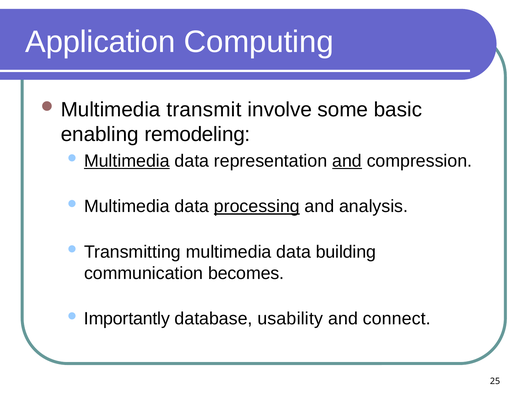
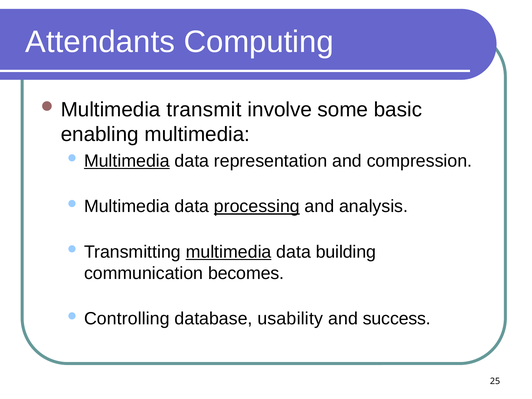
Application: Application -> Attendants (100, 42)
enabling remodeling: remodeling -> multimedia (197, 134)
and underline: present -> none (347, 161)
multimedia underline: none -> present (229, 252)
Importantly: Importantly -> Controlling (127, 319)
connect: connect -> success (397, 319)
